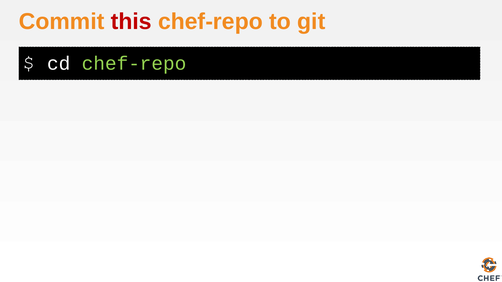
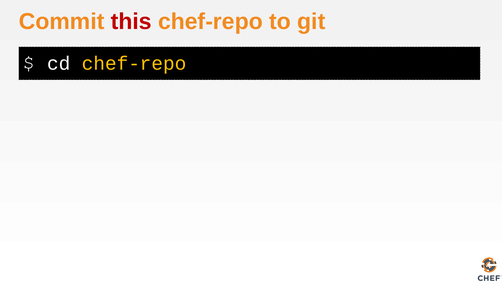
chef-repo colour: light green -> yellow (134, 63)
